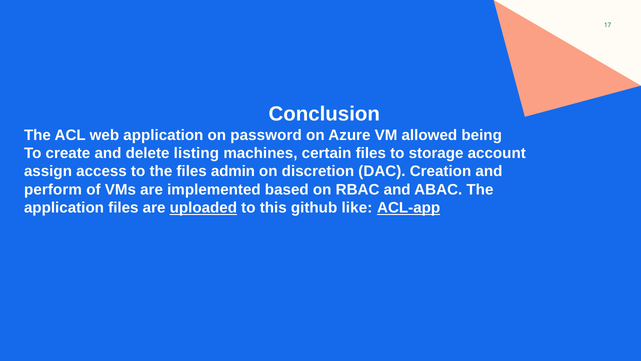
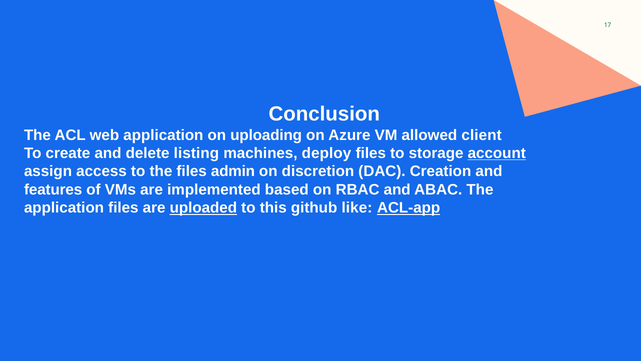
password: password -> uploading (266, 135)
being: being -> client (482, 135)
certain: certain -> deploy (326, 153)
account underline: none -> present (497, 153)
perform: perform -> features (53, 189)
